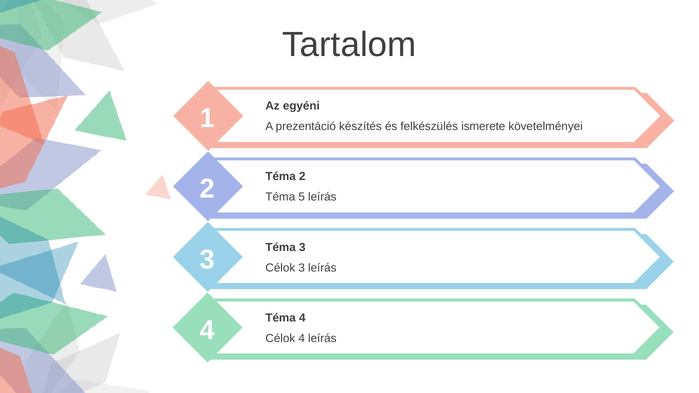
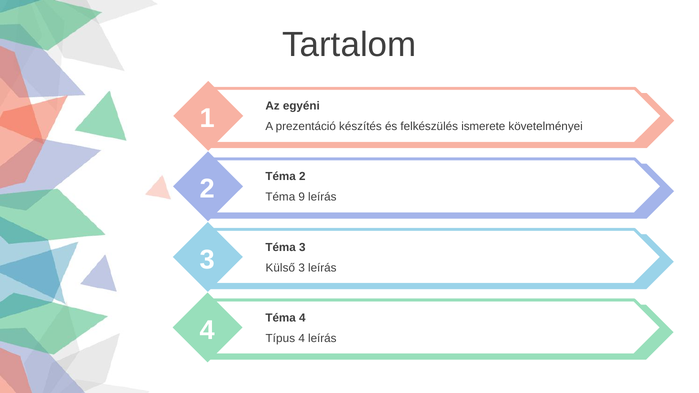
5: 5 -> 9 (302, 197)
Célok: Célok -> Külső (280, 268)
Célok: Célok -> Típus (280, 339)
